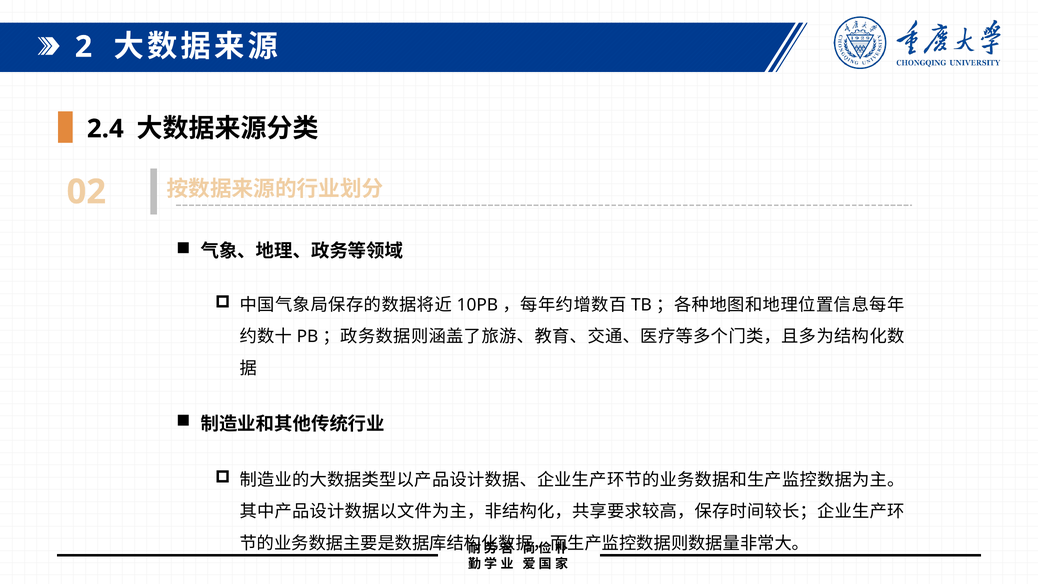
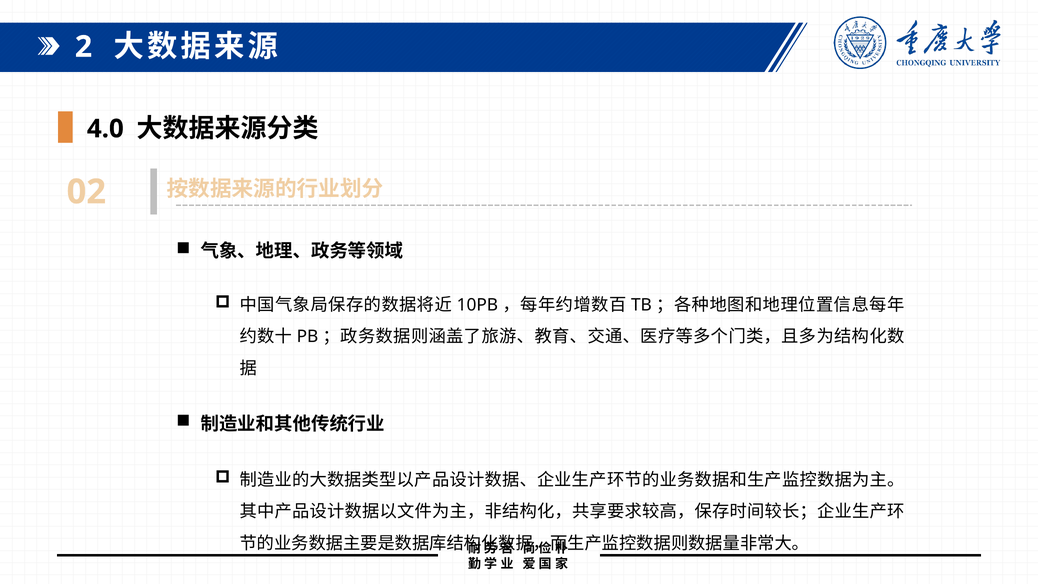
2.4: 2.4 -> 4.0 (105, 129)
